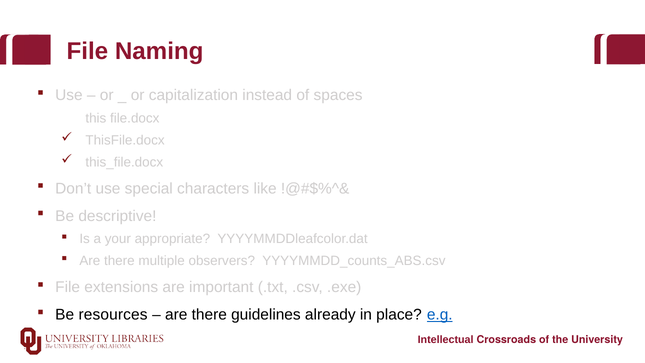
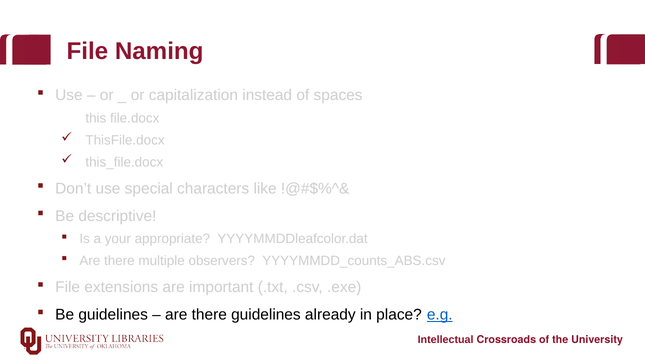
Be resources: resources -> guidelines (113, 315)
